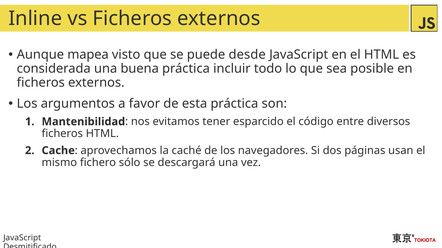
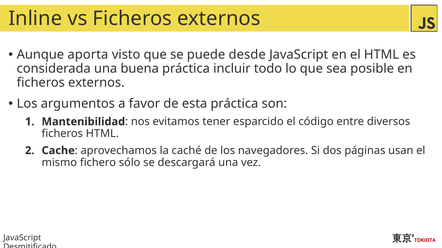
mapea: mapea -> aporta (88, 55)
